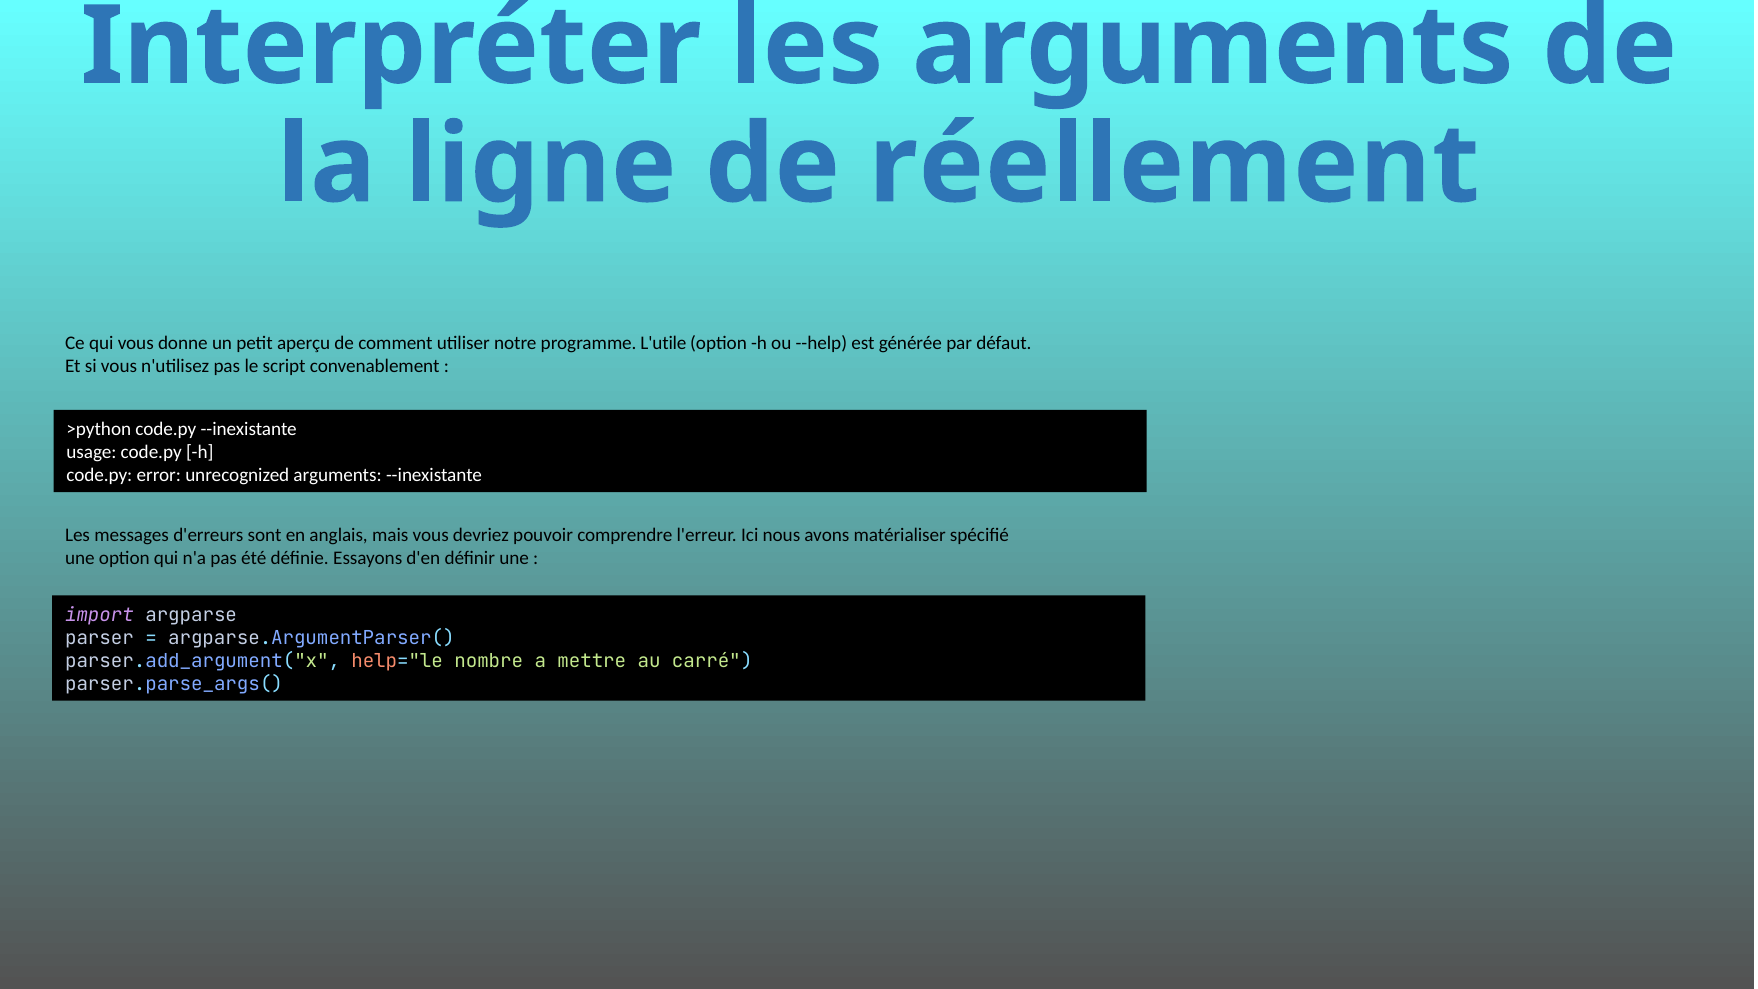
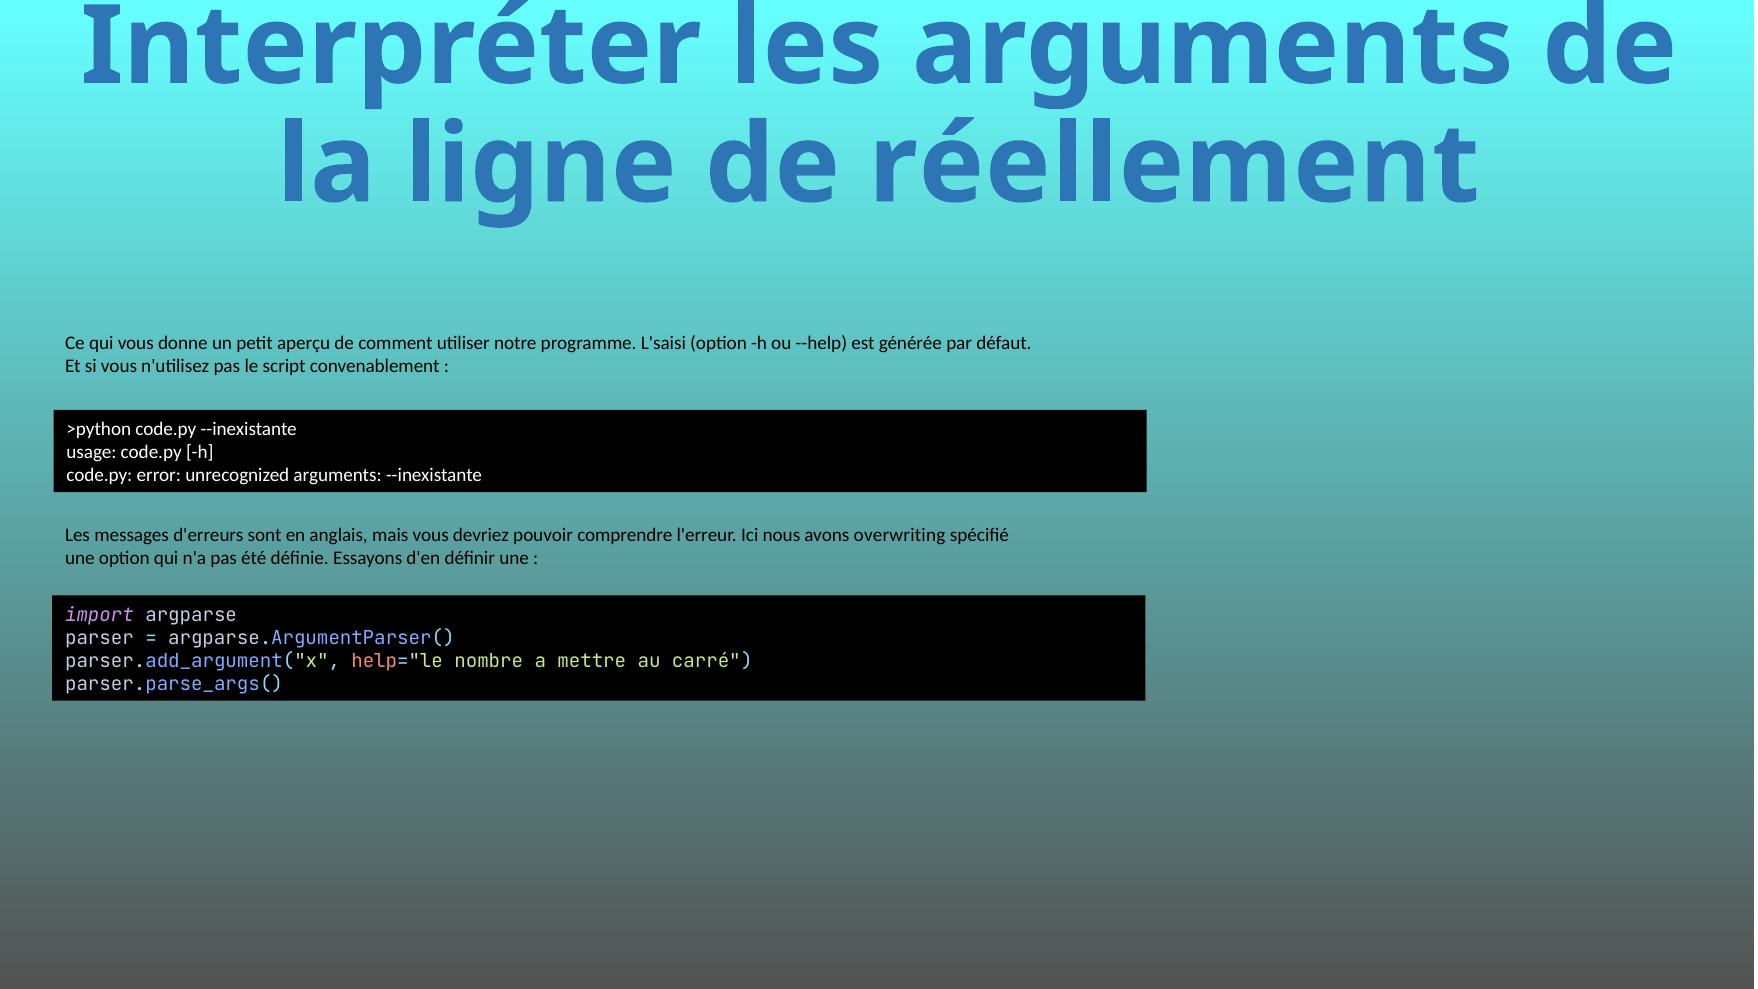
L'utile: L'utile -> L'saisi (663, 343)
matérialiser: matérialiser -> overwriting (900, 535)
